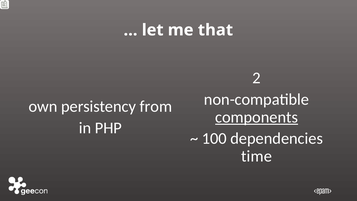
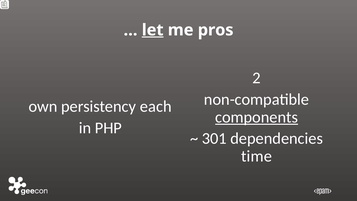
let underline: none -> present (153, 30)
that: that -> pros (216, 30)
from: from -> each (156, 106)
100: 100 -> 301 (214, 138)
